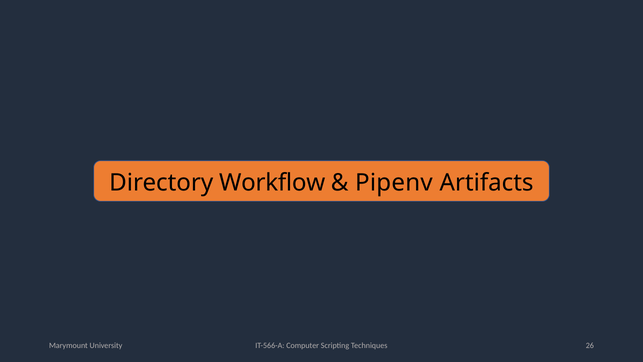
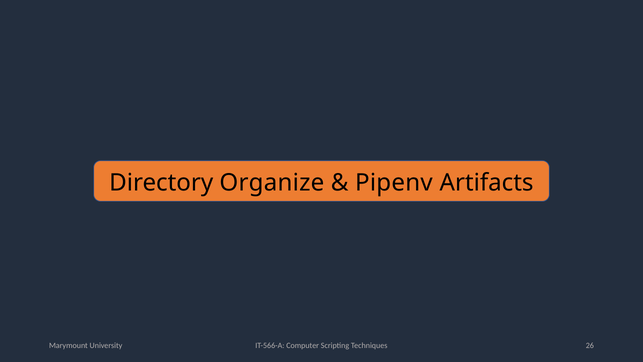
Workflow: Workflow -> Organize (272, 182)
